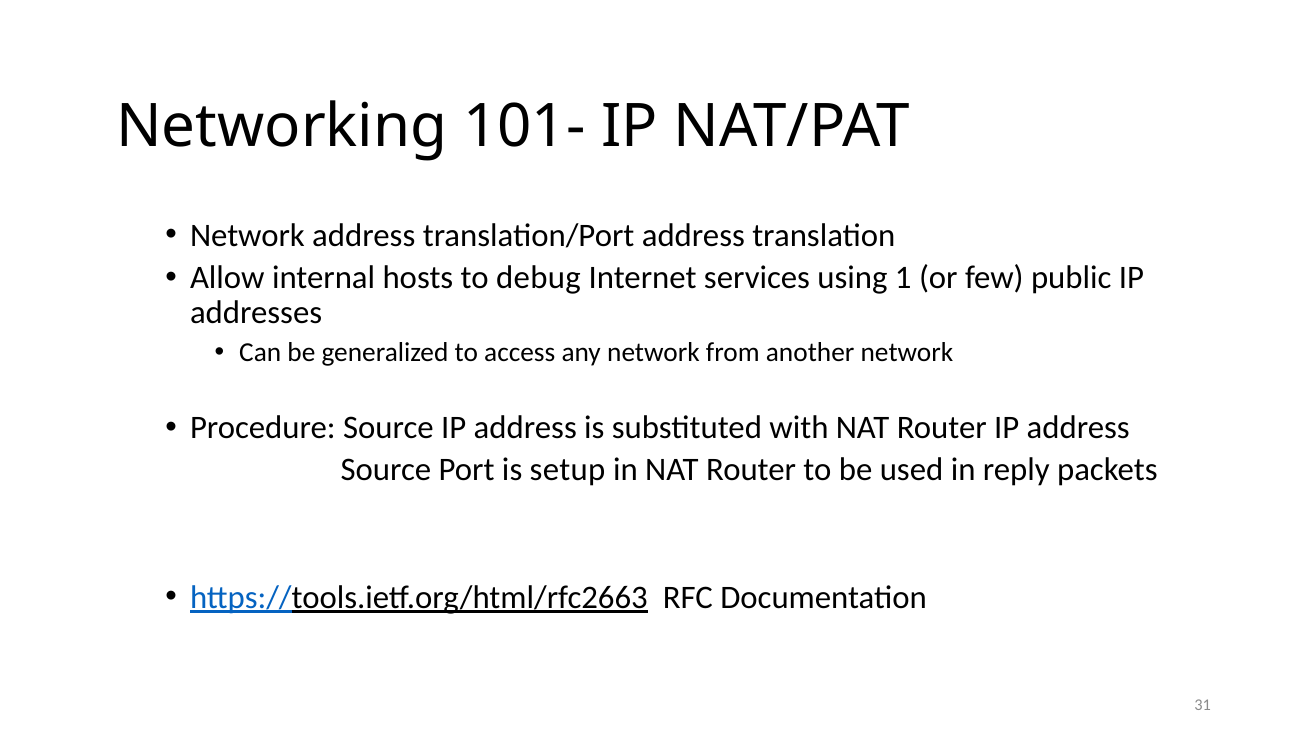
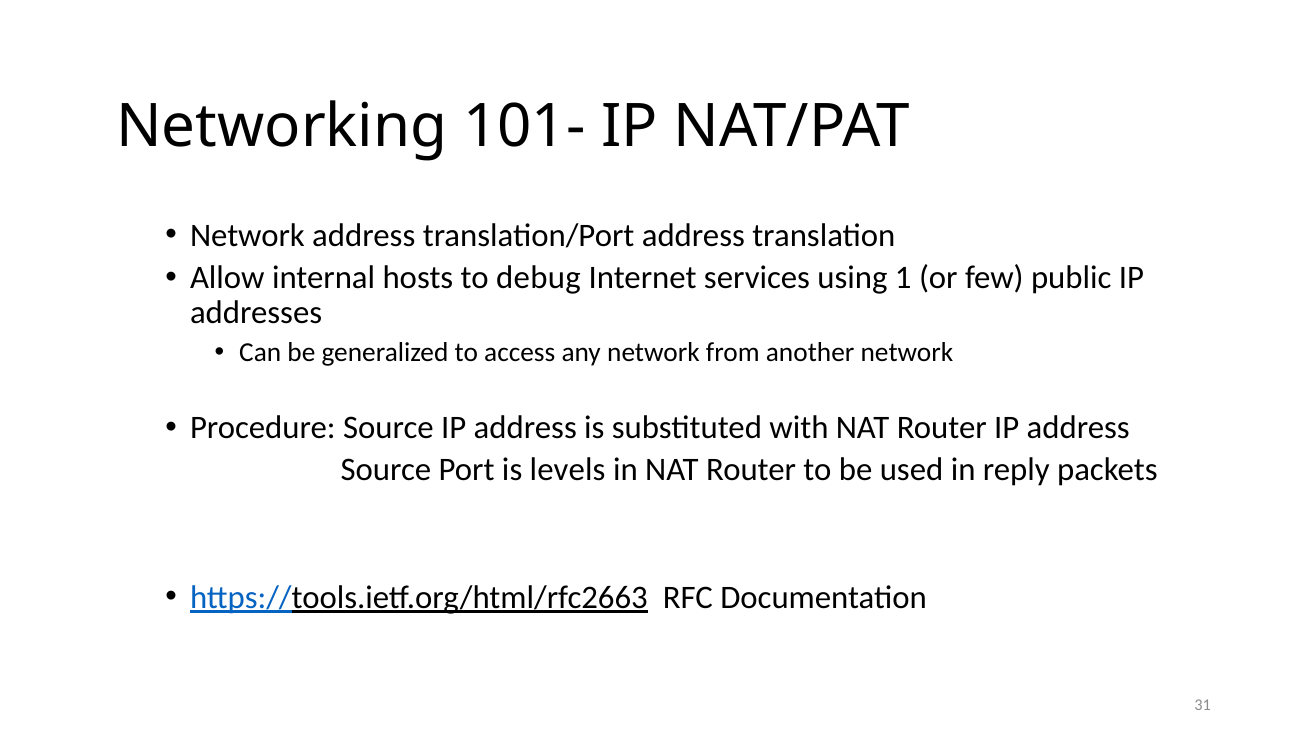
setup: setup -> levels (568, 470)
